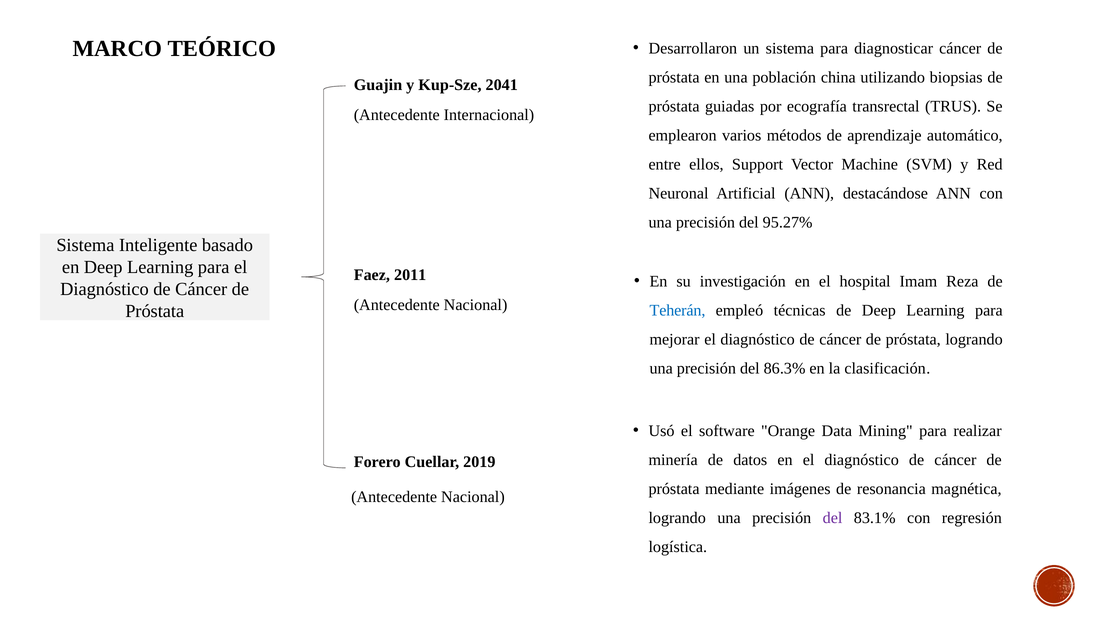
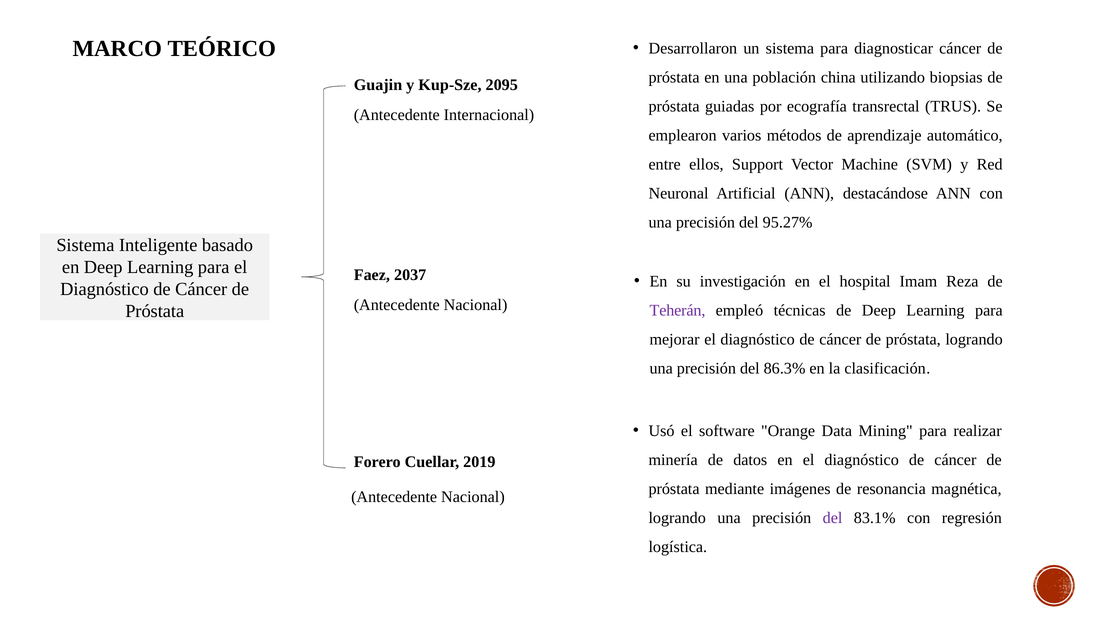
2041: 2041 -> 2095 (502, 85)
2011: 2011 -> 2037 (410, 275)
Teherán colour: blue -> purple (677, 310)
